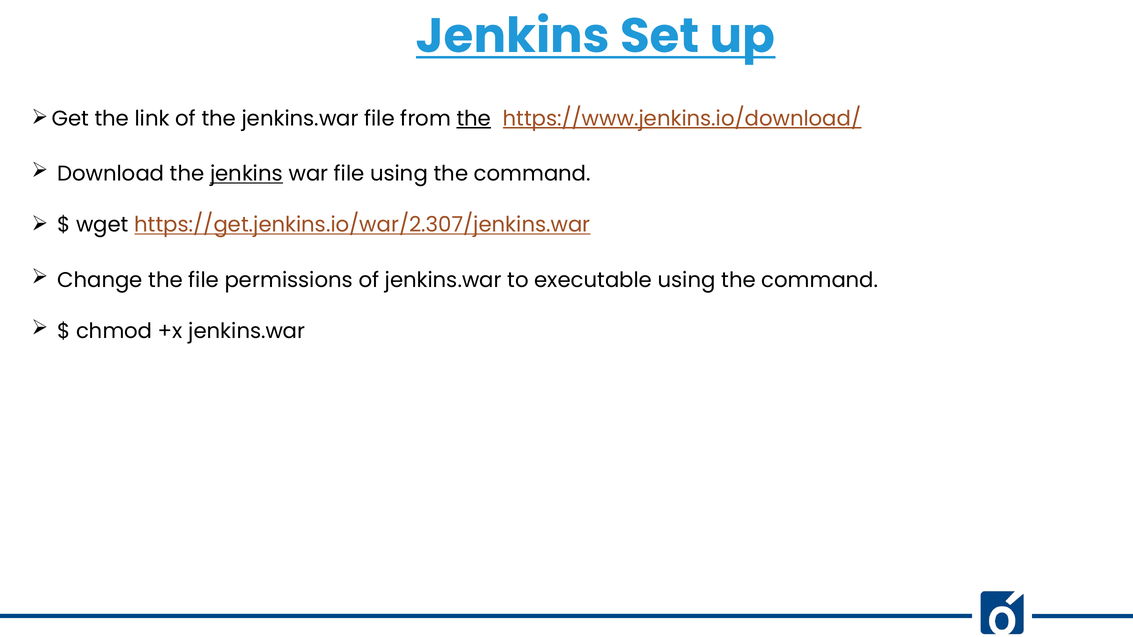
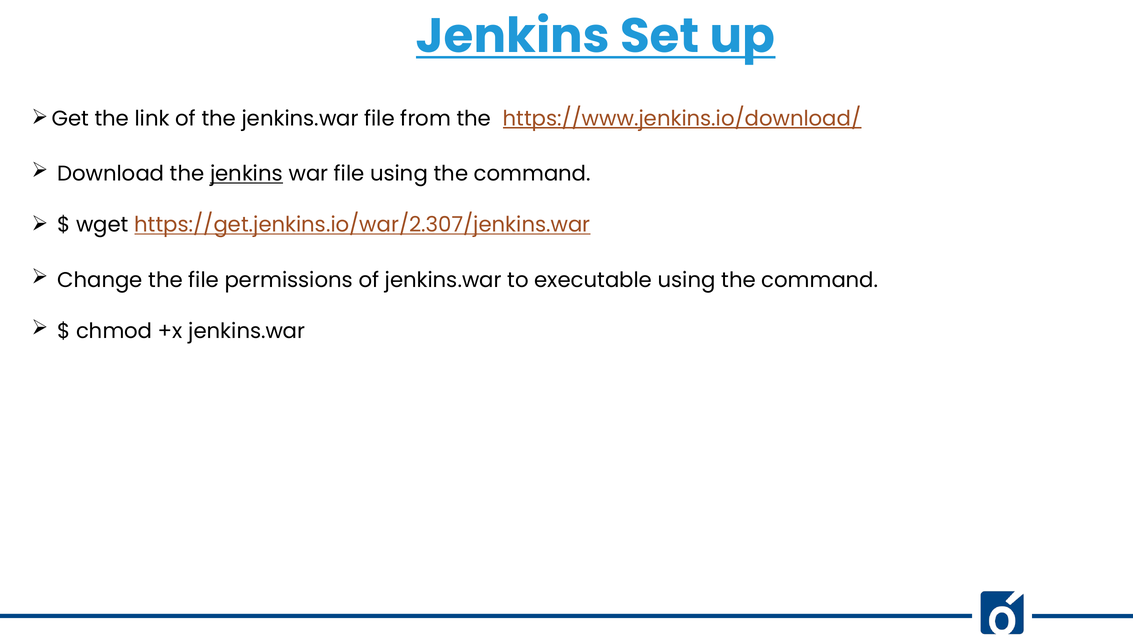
the underline: present -> none (474, 119)
